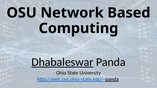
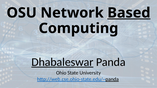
Based underline: none -> present (129, 13)
